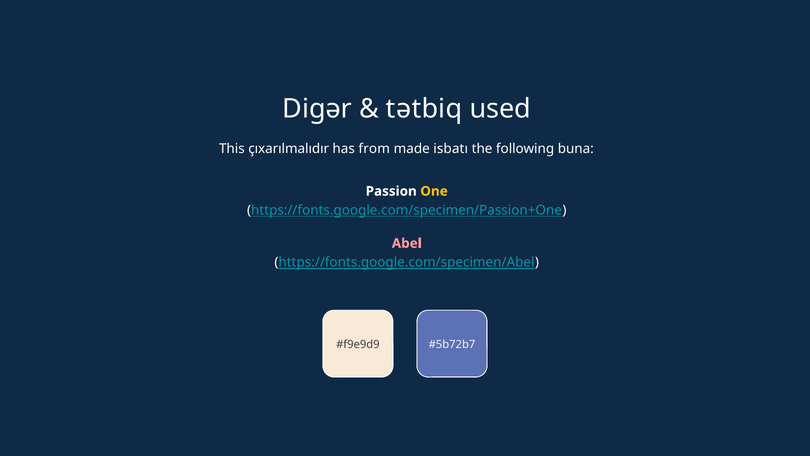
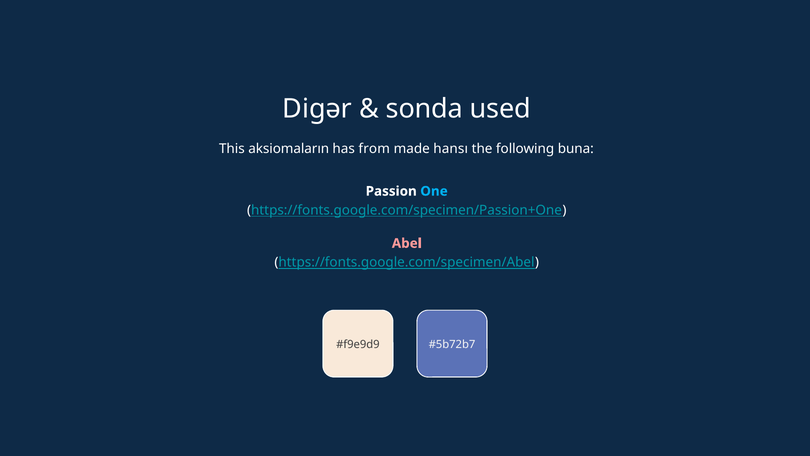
tətbiq: tətbiq -> sonda (424, 109)
çıxarılmalıdır: çıxarılmalıdır -> aksiomaların (289, 149)
isbatı: isbatı -> hansı (451, 149)
One colour: yellow -> light blue (434, 191)
